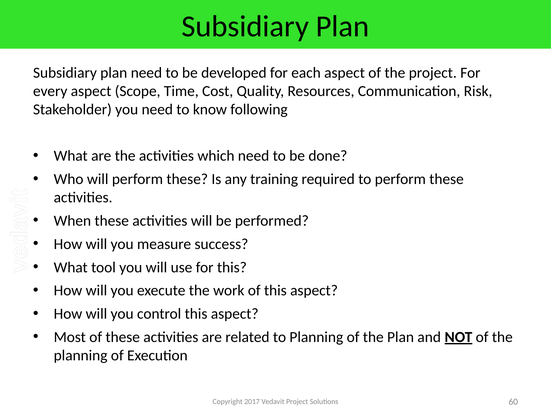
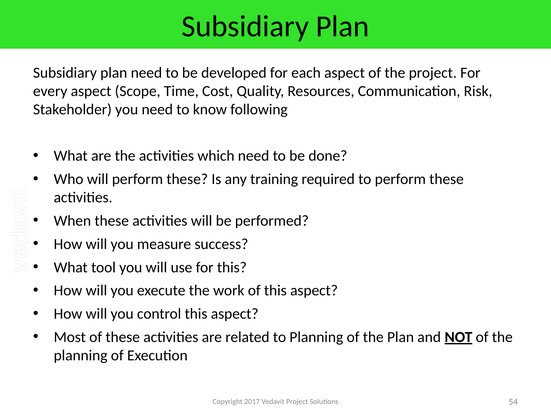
60: 60 -> 54 (513, 402)
